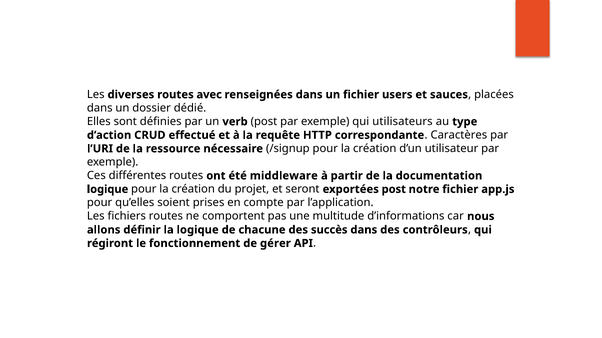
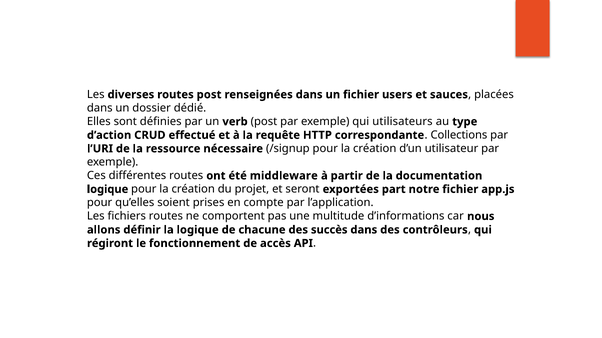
routes avec: avec -> post (209, 95)
Caractères: Caractères -> Collections (459, 135)
exportées post: post -> part (394, 190)
gérer: gérer -> accès (275, 244)
